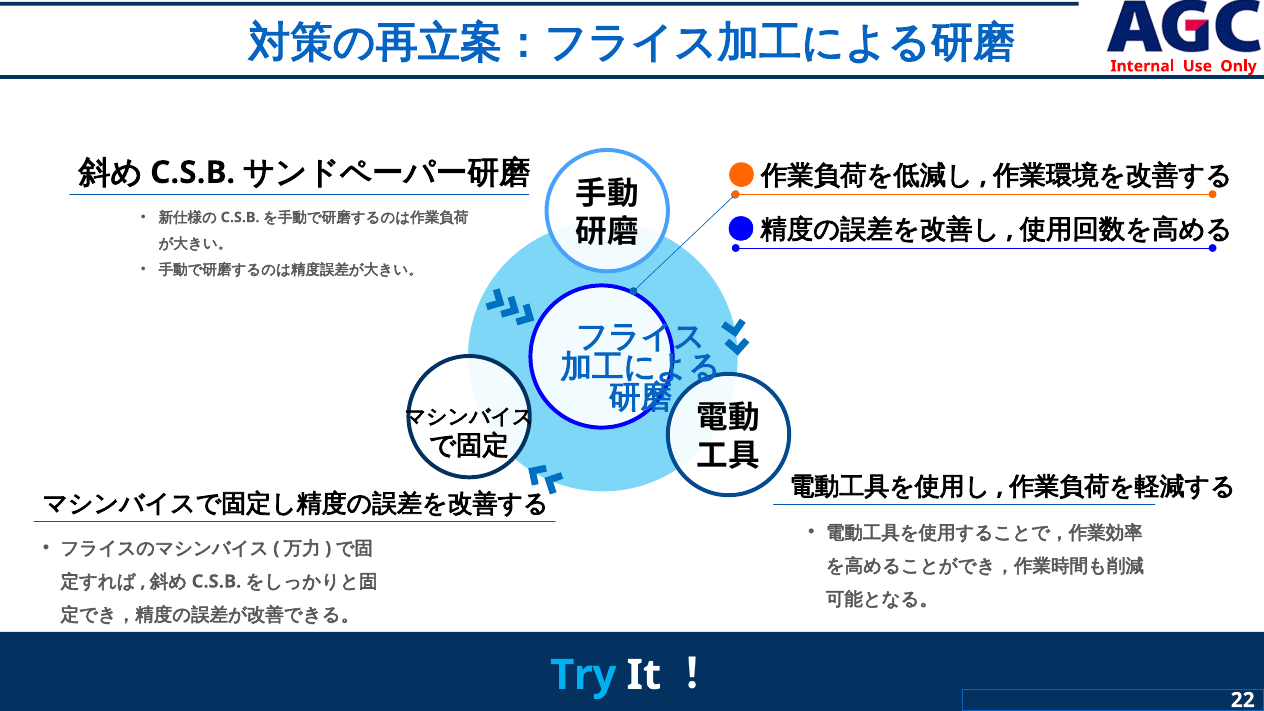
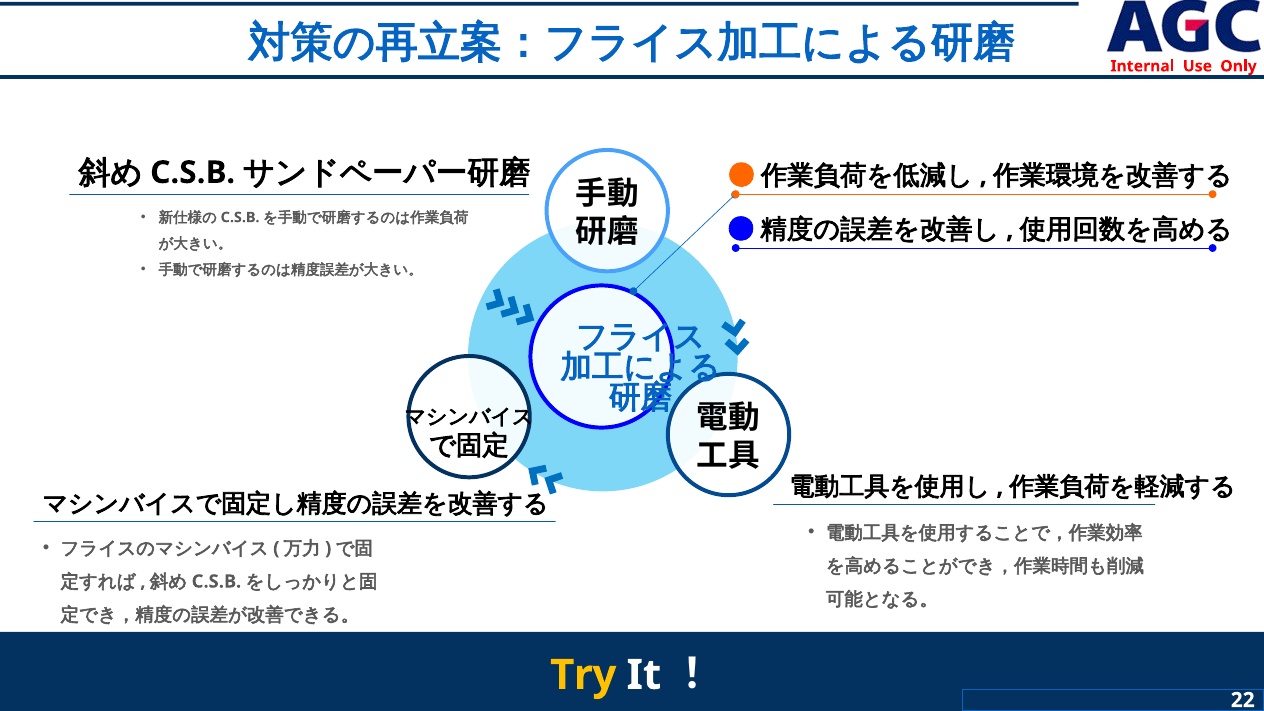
Try colour: light blue -> yellow (583, 675)
